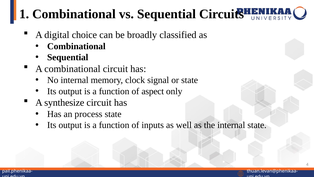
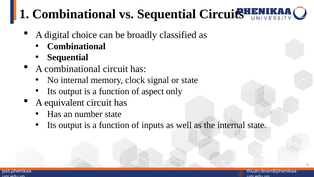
synthesize: synthesize -> equivalent (64, 102)
process: process -> number (89, 114)
